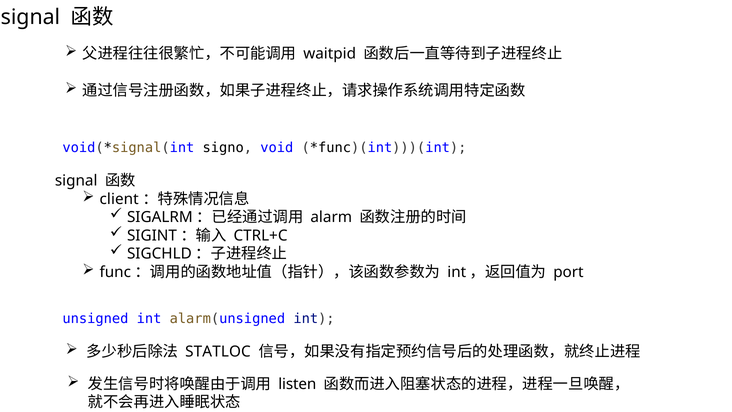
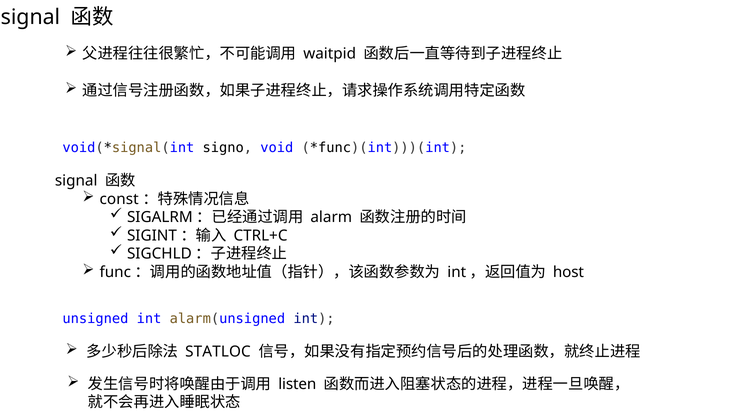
client: client -> const (119, 199)
port: port -> host (568, 272)
